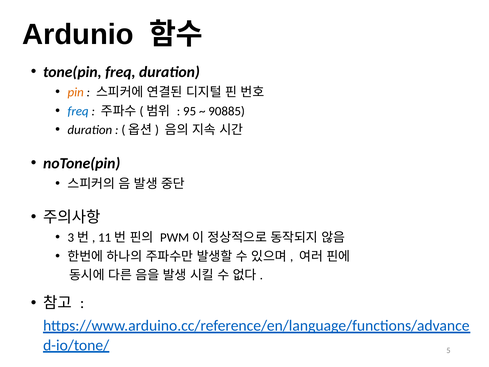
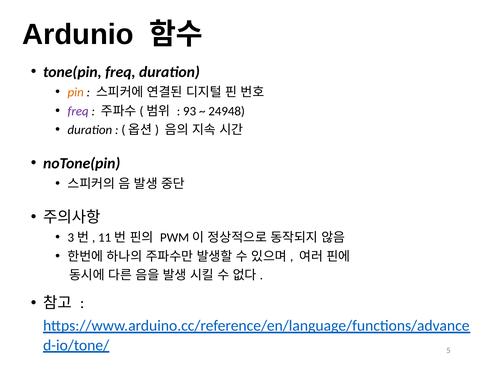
freq colour: blue -> purple (78, 111)
95: 95 -> 93 (190, 111)
90885: 90885 -> 24948 (227, 111)
